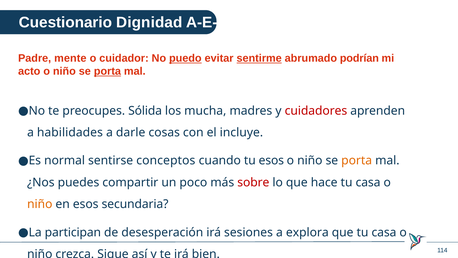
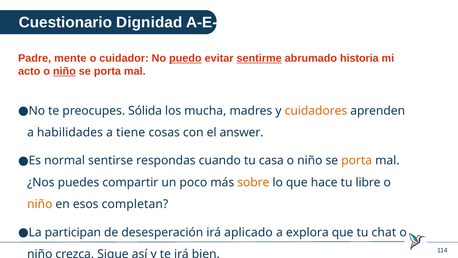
podrían: podrían -> historia (359, 58)
niño underline: none -> present (64, 71)
porta underline: present -> none (107, 71)
cuidadores colour: red -> orange (316, 111)
darle: darle -> tiene (131, 132)
incluye: incluye -> answer (242, 132)
conceptos: conceptos -> respondas (166, 160)
tu esos: esos -> casa (271, 160)
sobre colour: red -> orange (253, 182)
hace tu casa: casa -> libre (368, 182)
secundaria: secundaria -> completan (135, 204)
sesiones: sesiones -> aplicado (248, 232)
que tu casa: casa -> chat (384, 232)
